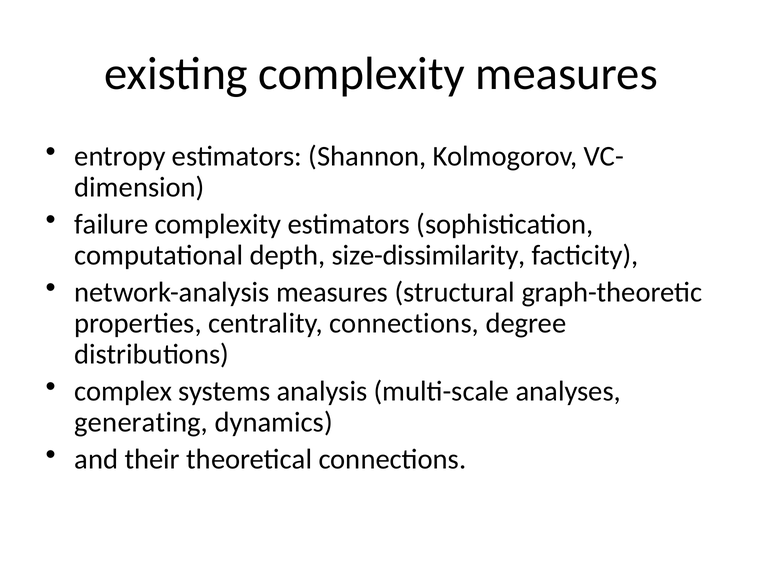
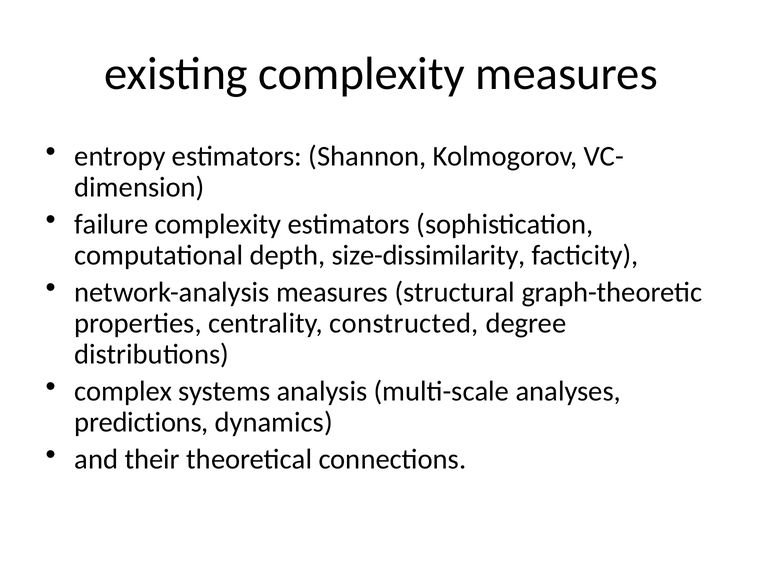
centrality connections: connections -> constructed (404, 323)
generating: generating -> predictions (141, 422)
